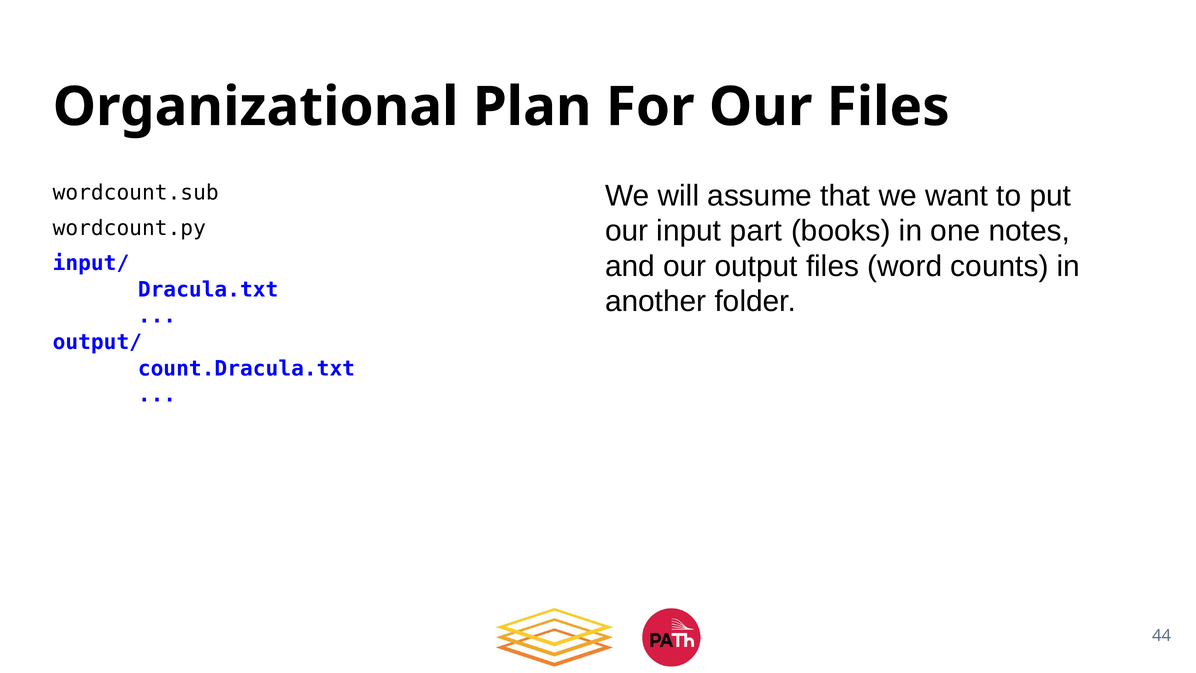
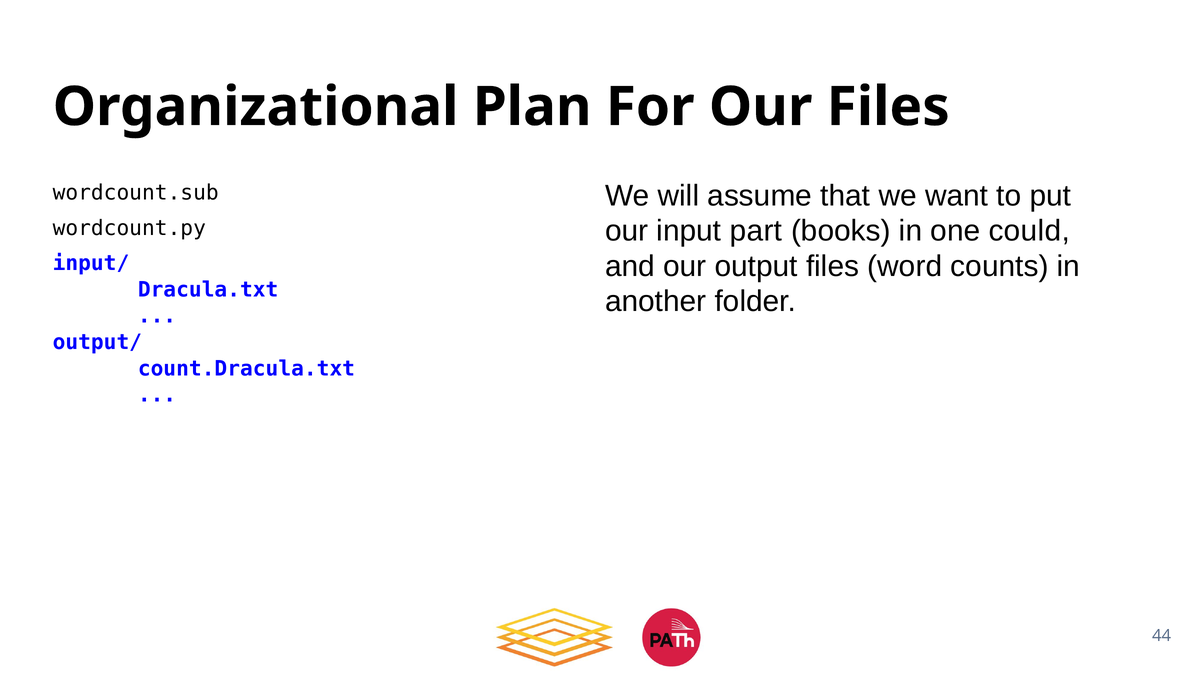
notes: notes -> could (1029, 231)
